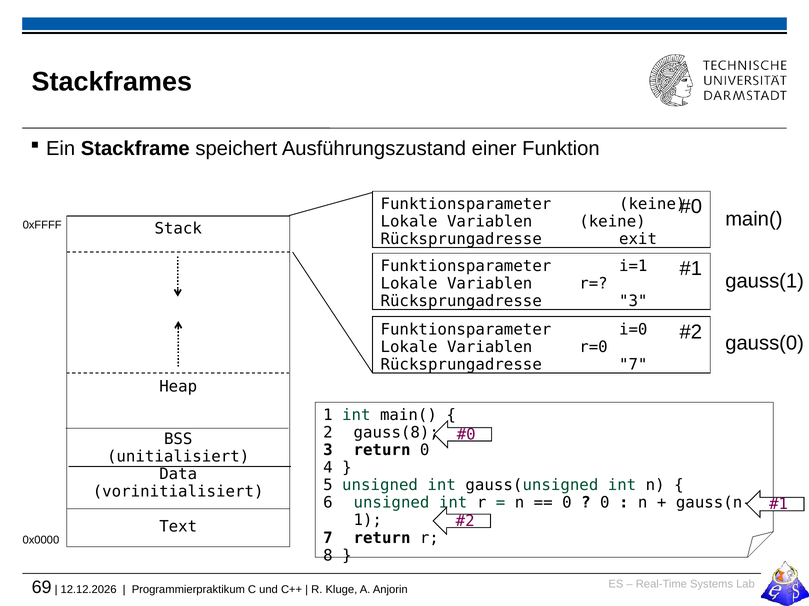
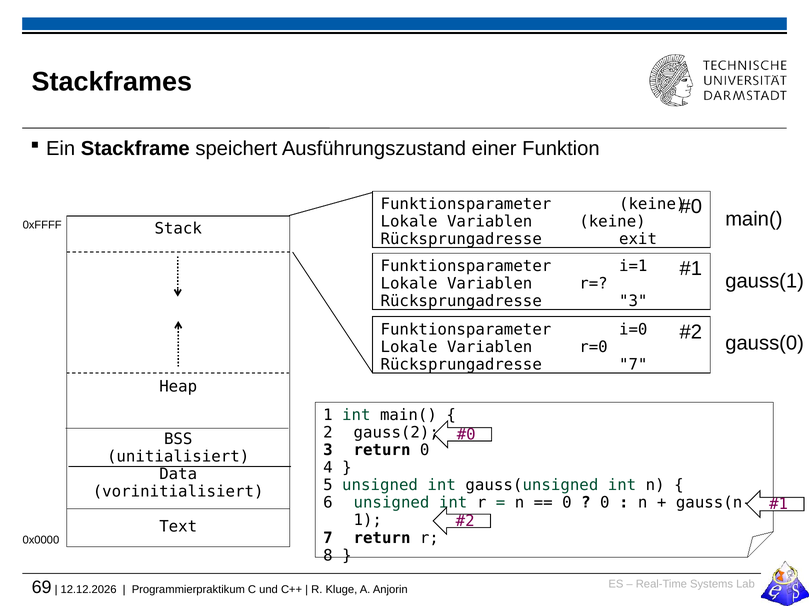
gauss(8: gauss(8 -> gauss(2 (396, 433)
